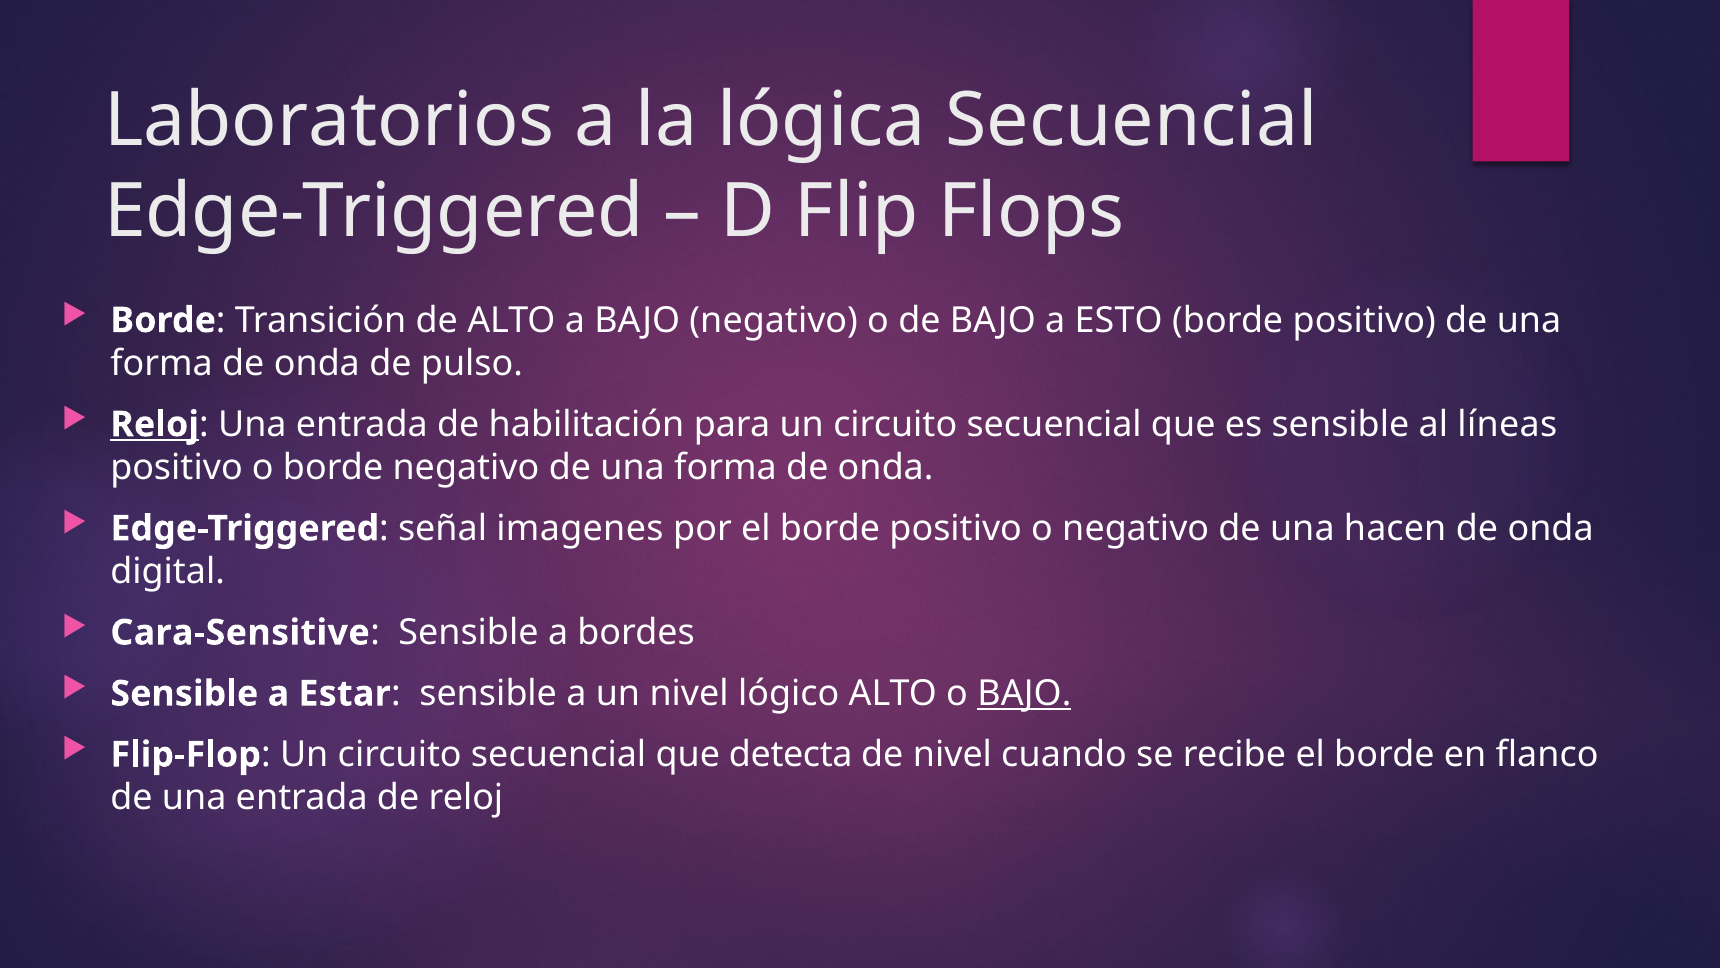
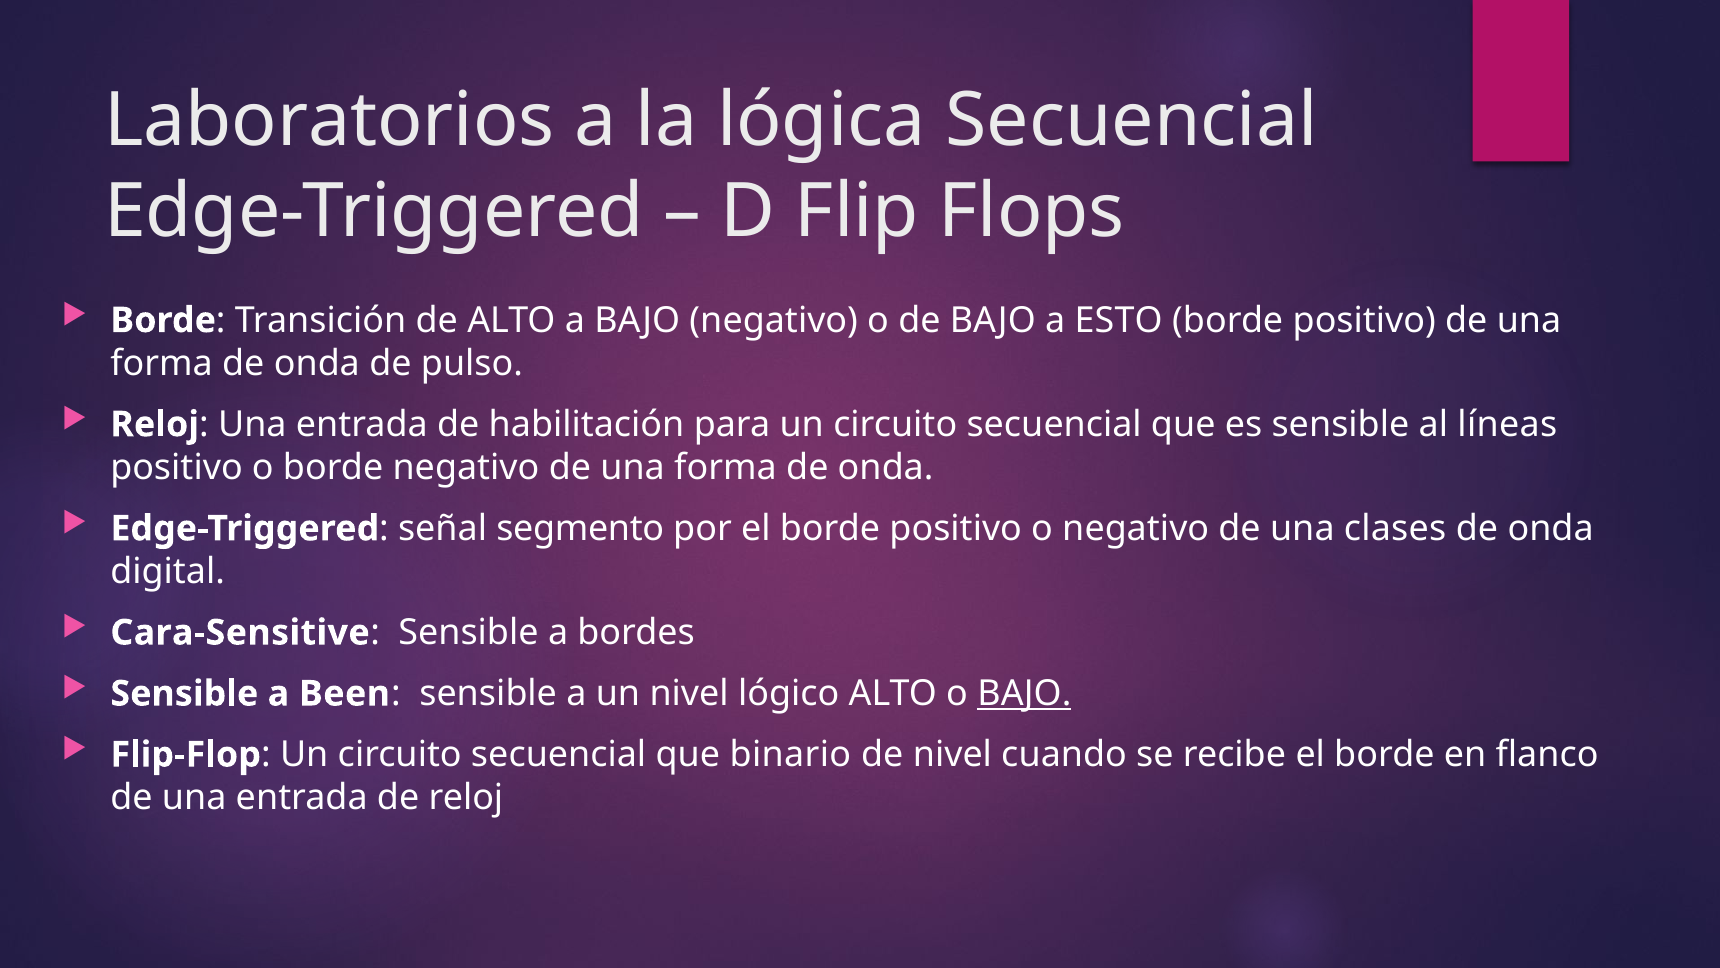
Reloj underline: present -> none (155, 424)
imagenes: imagenes -> segmento (580, 528)
hacen: hacen -> clases (1395, 528)
Estar: Estar -> Been (345, 693)
detecta: detecta -> binario (790, 754)
